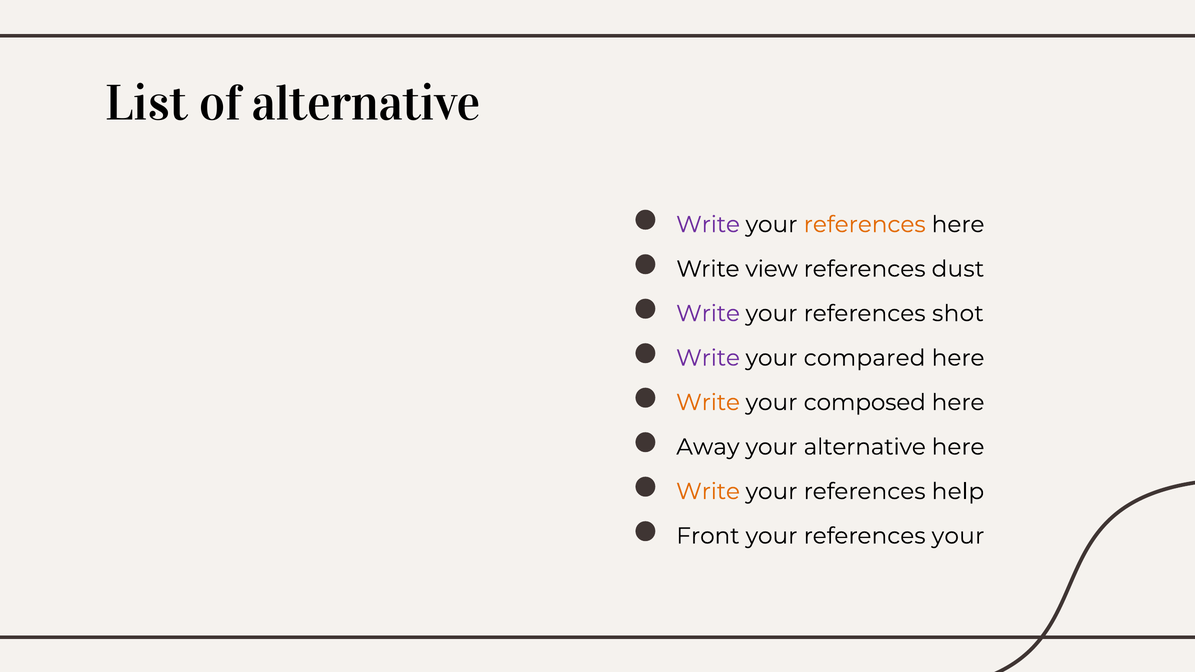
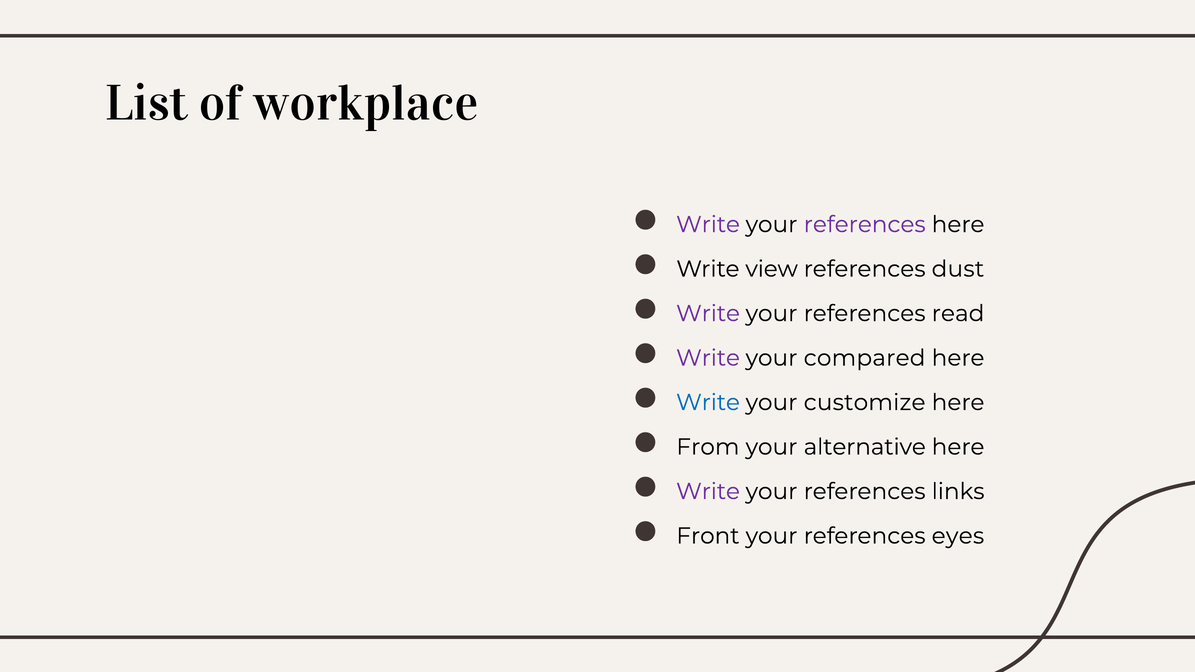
of alternative: alternative -> workplace (366, 103)
references colour: orange -> purple (865, 225)
shot: shot -> read (958, 314)
Write colour: orange -> blue (708, 403)
composed: composed -> customize (865, 403)
Away: Away -> From (708, 447)
Write colour: orange -> purple (708, 492)
help: help -> links (958, 492)
references your: your -> eyes (958, 536)
